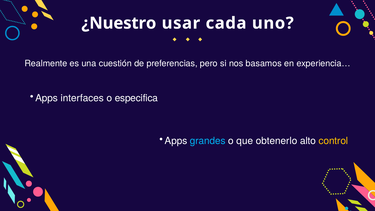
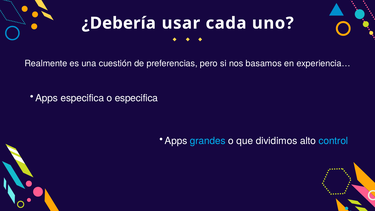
¿Nuestro: ¿Nuestro -> ¿Debería (119, 23)
Apps interfaces: interfaces -> especifica (82, 98)
obtenerlo: obtenerlo -> dividimos (277, 141)
control colour: yellow -> light blue (333, 141)
